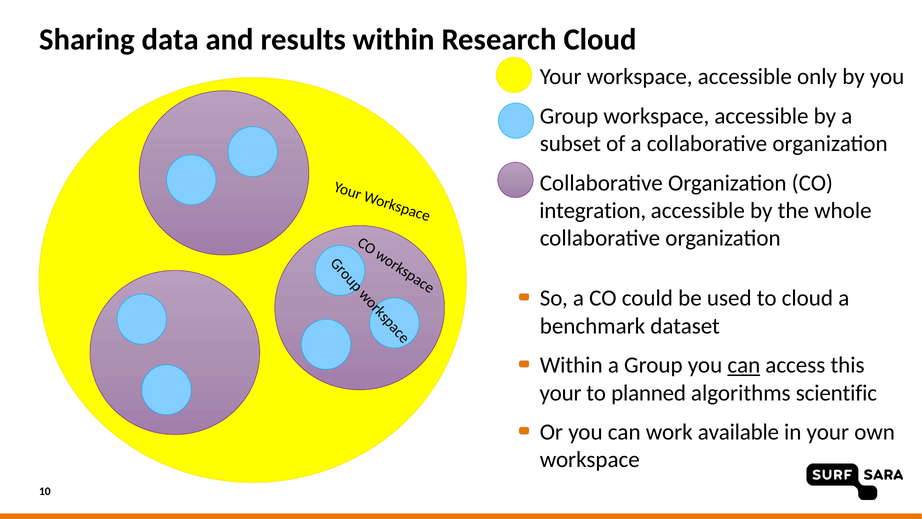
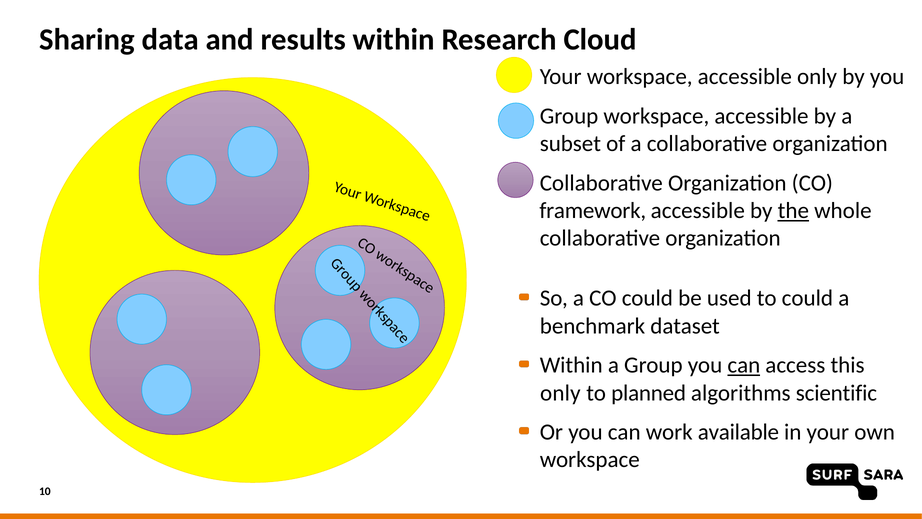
integration: integration -> framework (593, 211)
the underline: none -> present (793, 211)
to cloud: cloud -> could (807, 298)
your: your -> only (560, 393)
